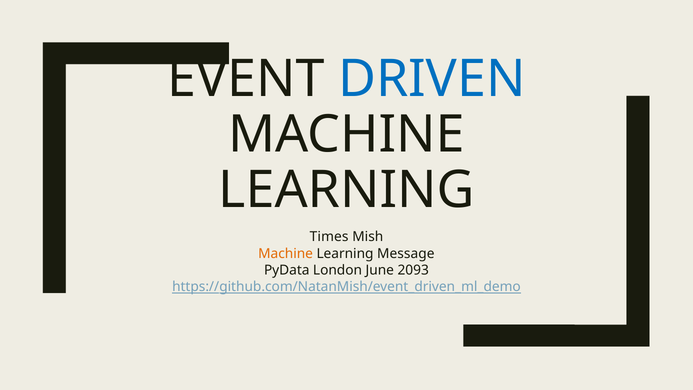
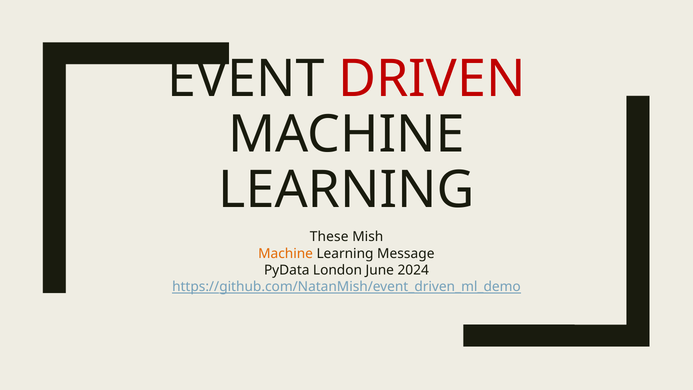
DRIVEN colour: blue -> red (432, 79)
Times: Times -> These (329, 237)
2093: 2093 -> 2024 (413, 270)
